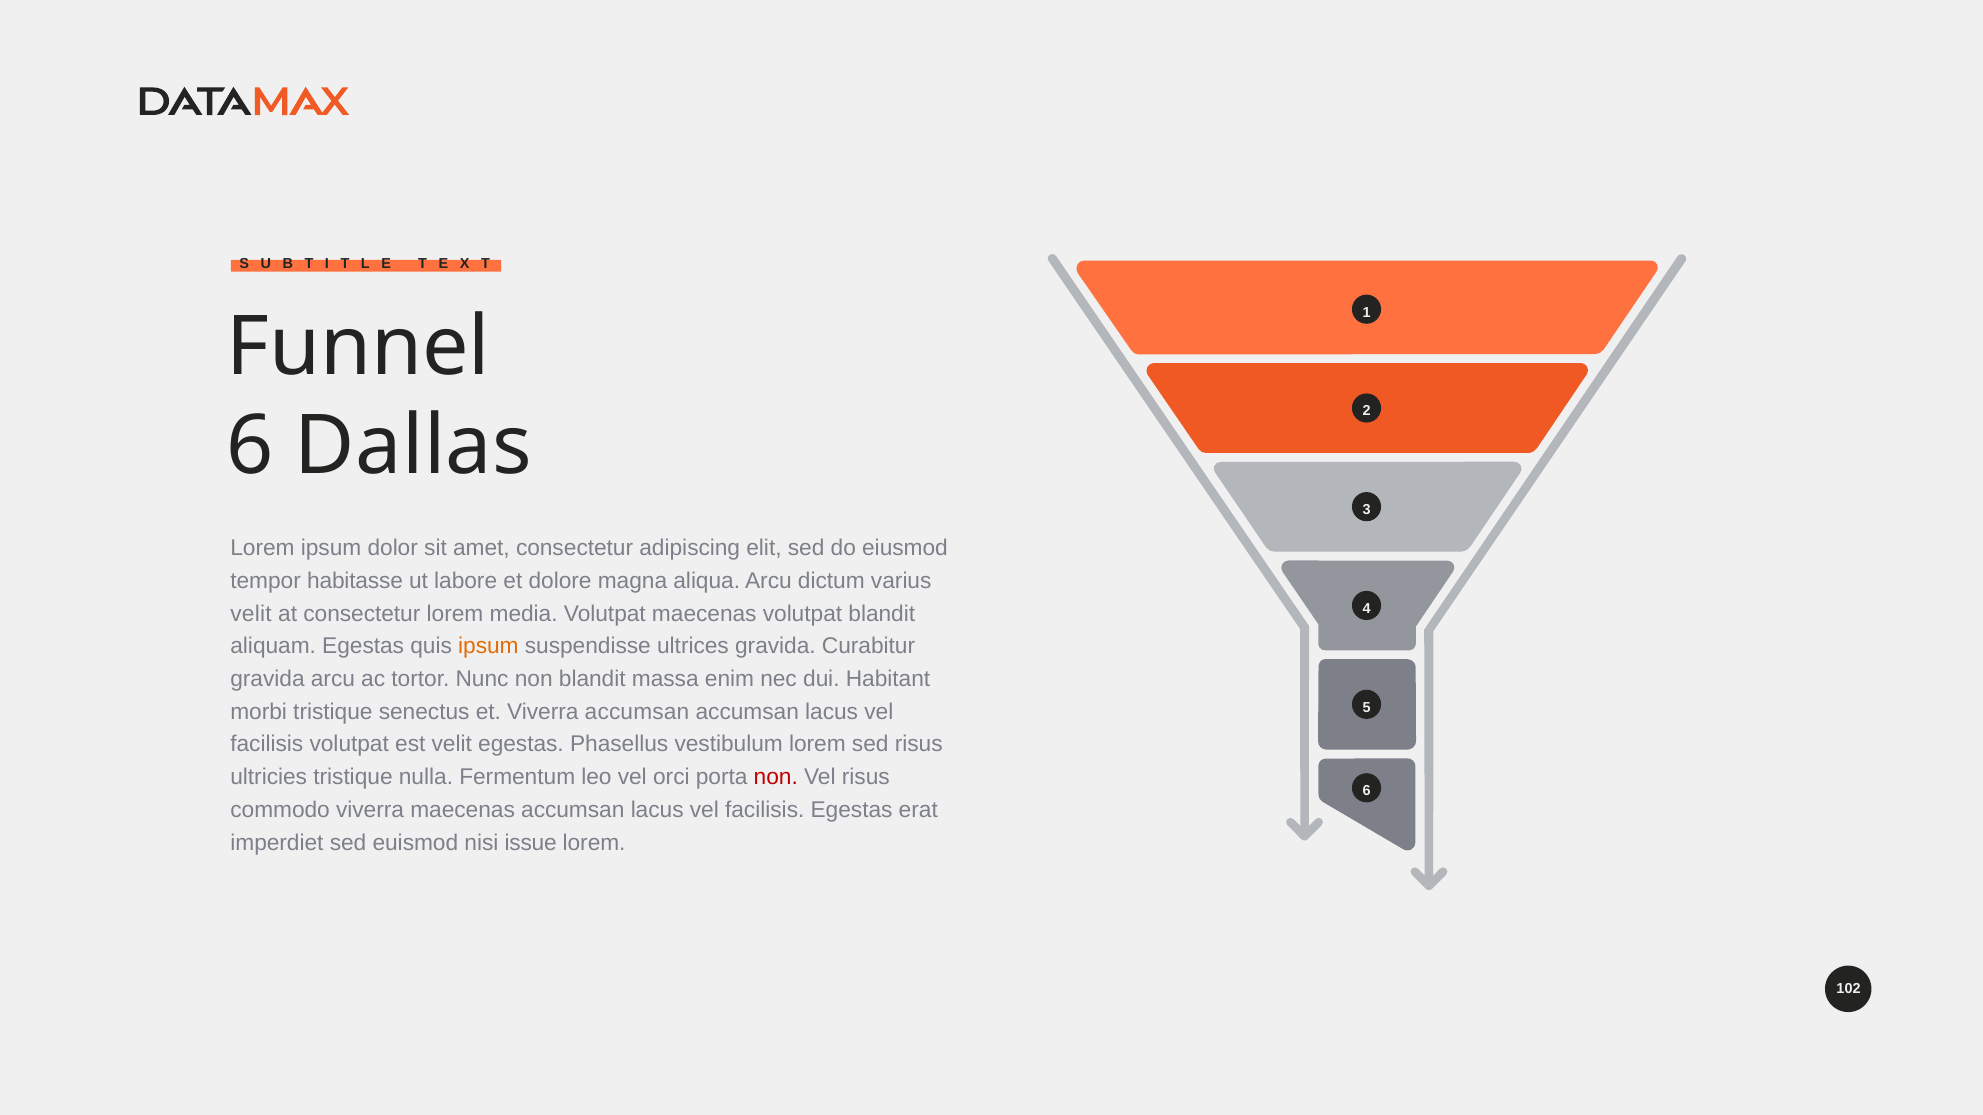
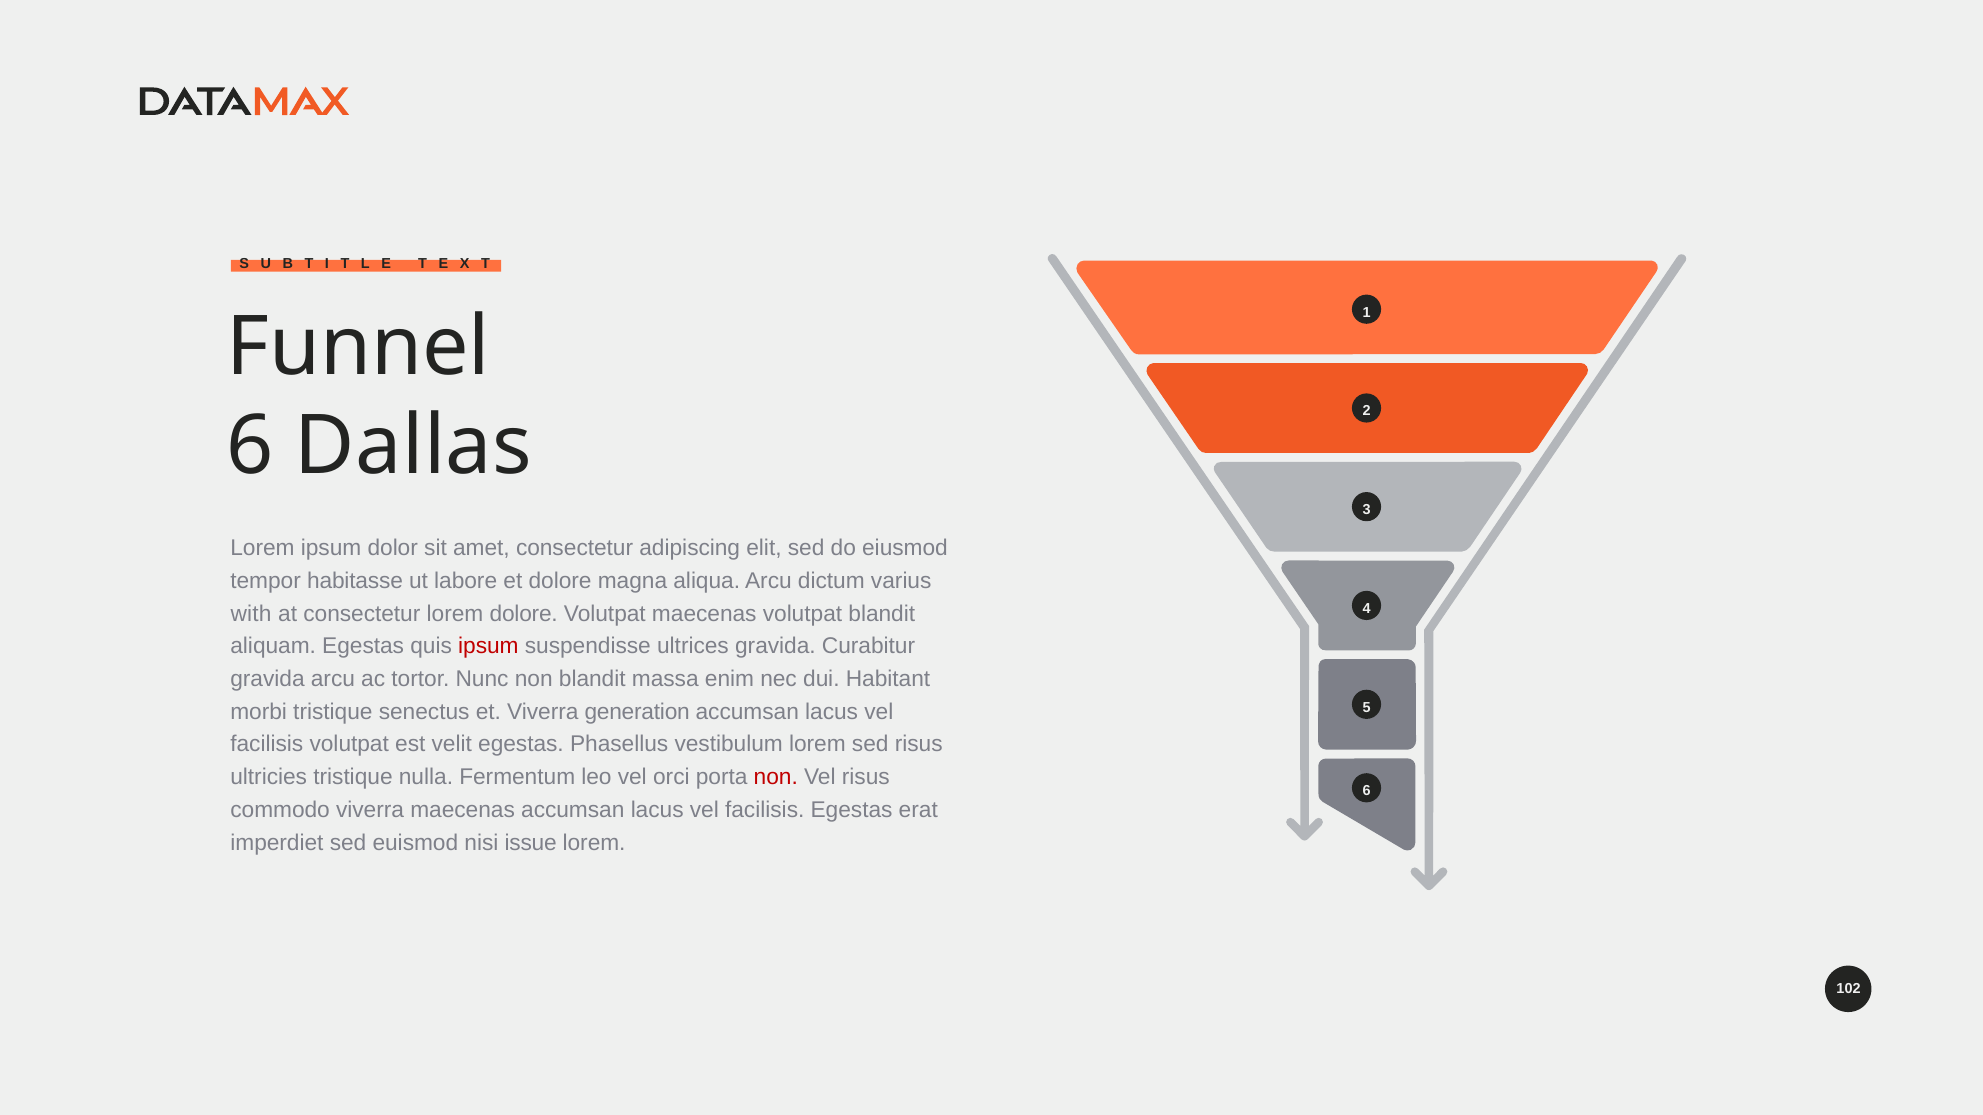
velit: velit -> with (251, 614)
lorem media: media -> dolore (524, 614)
ipsum colour: orange -> red (488, 647)
Viverra accumsan: accumsan -> generation (637, 712)
